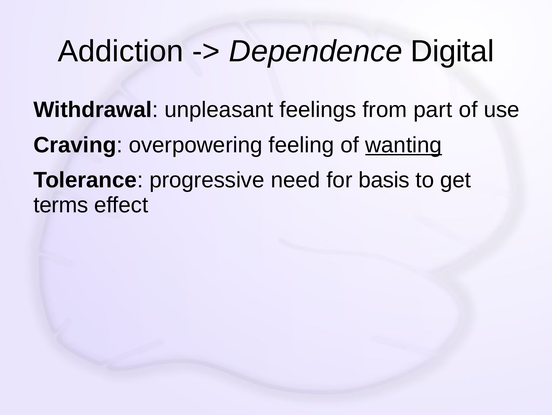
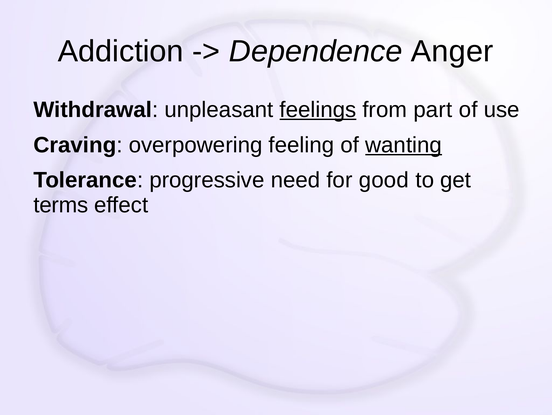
Digital: Digital -> Anger (452, 51)
feelings underline: none -> present (318, 110)
basis: basis -> good (384, 180)
